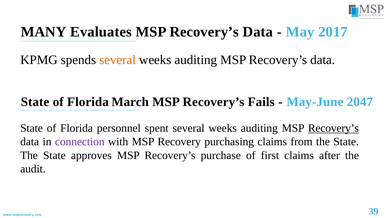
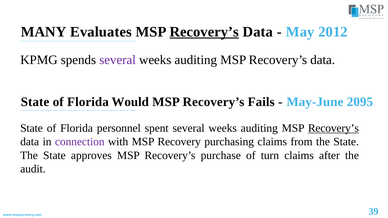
Recovery’s underline: none -> present (204, 32)
2017: 2017 -> 2012 (333, 32)
several colour: orange -> purple (118, 60)
March: March -> Would (130, 102)
2047: 2047 -> 2095 (360, 102)
first: first -> turn (270, 155)
